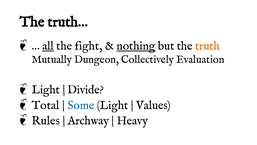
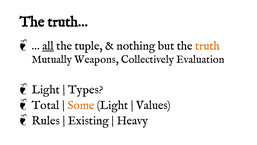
fight: fight -> tuple (89, 46)
nothing underline: present -> none (136, 46)
Dungeon: Dungeon -> Weapons (96, 59)
Divide: Divide -> Types (86, 89)
Some colour: blue -> orange (81, 105)
Archway: Archway -> Existing (88, 120)
